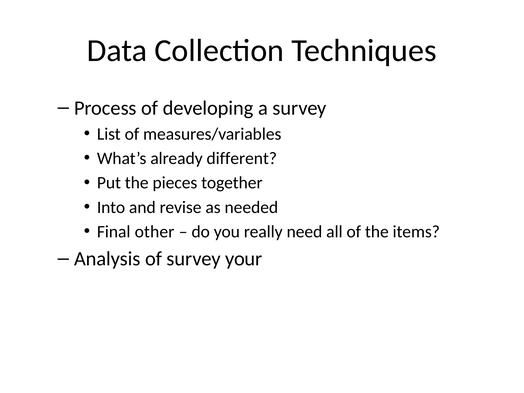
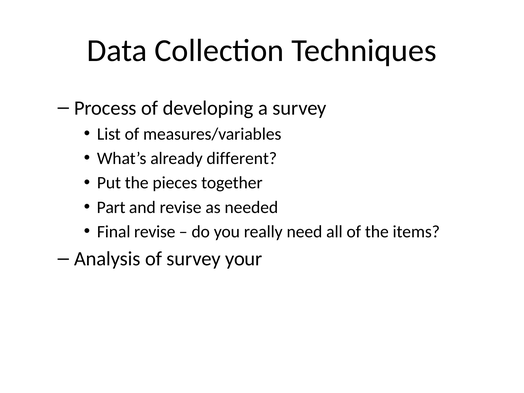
Into: Into -> Part (111, 207)
Final other: other -> revise (155, 232)
